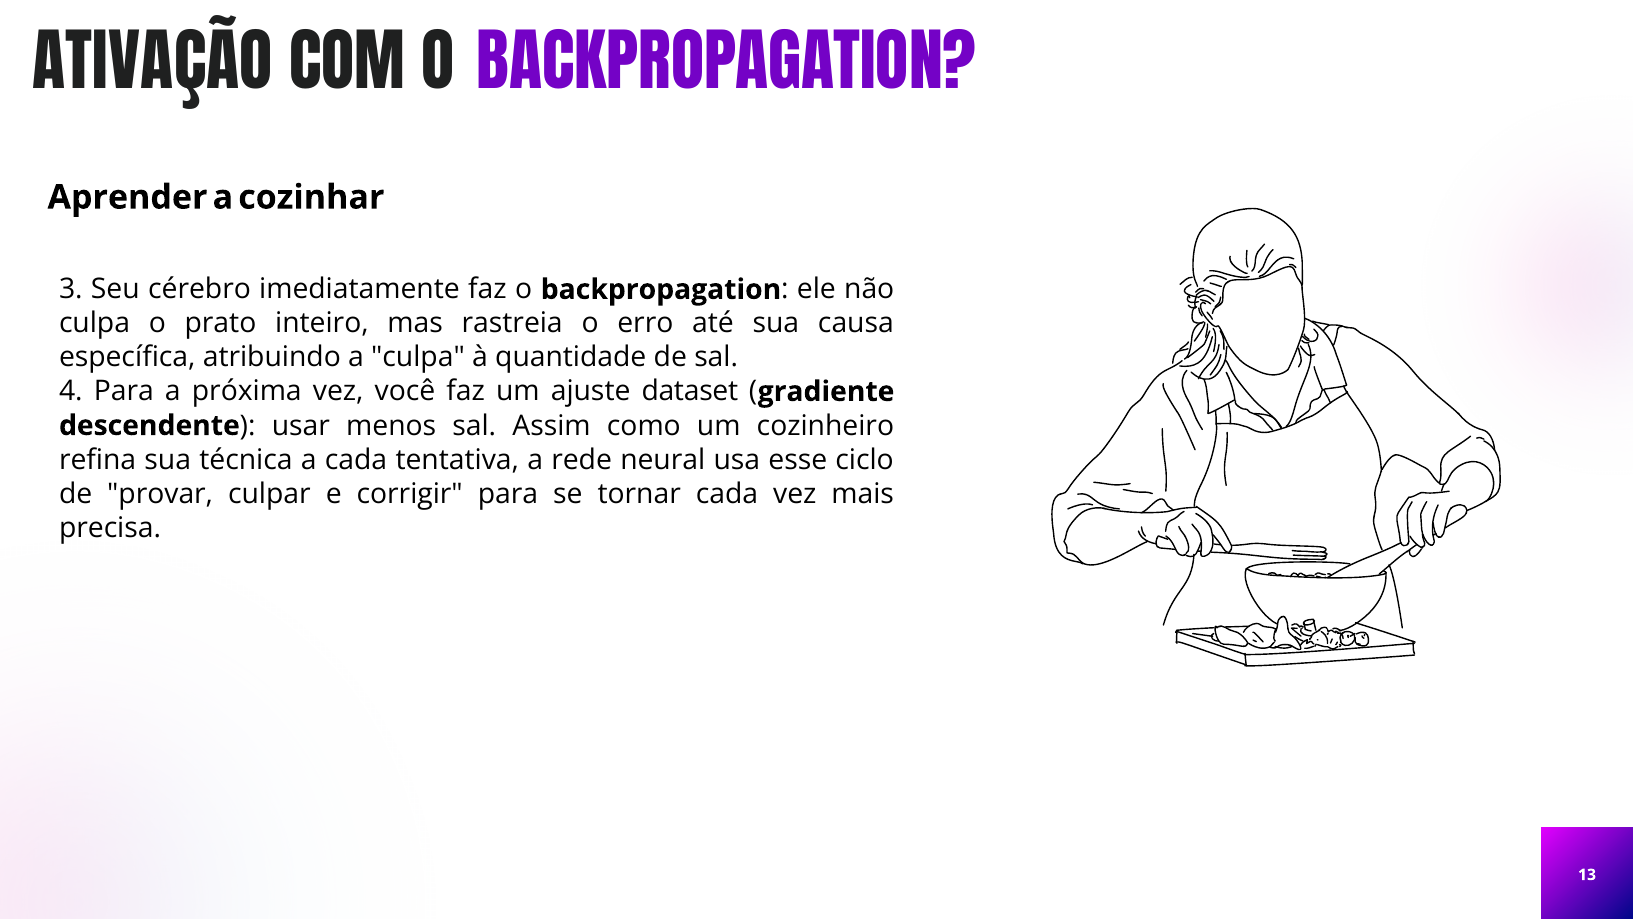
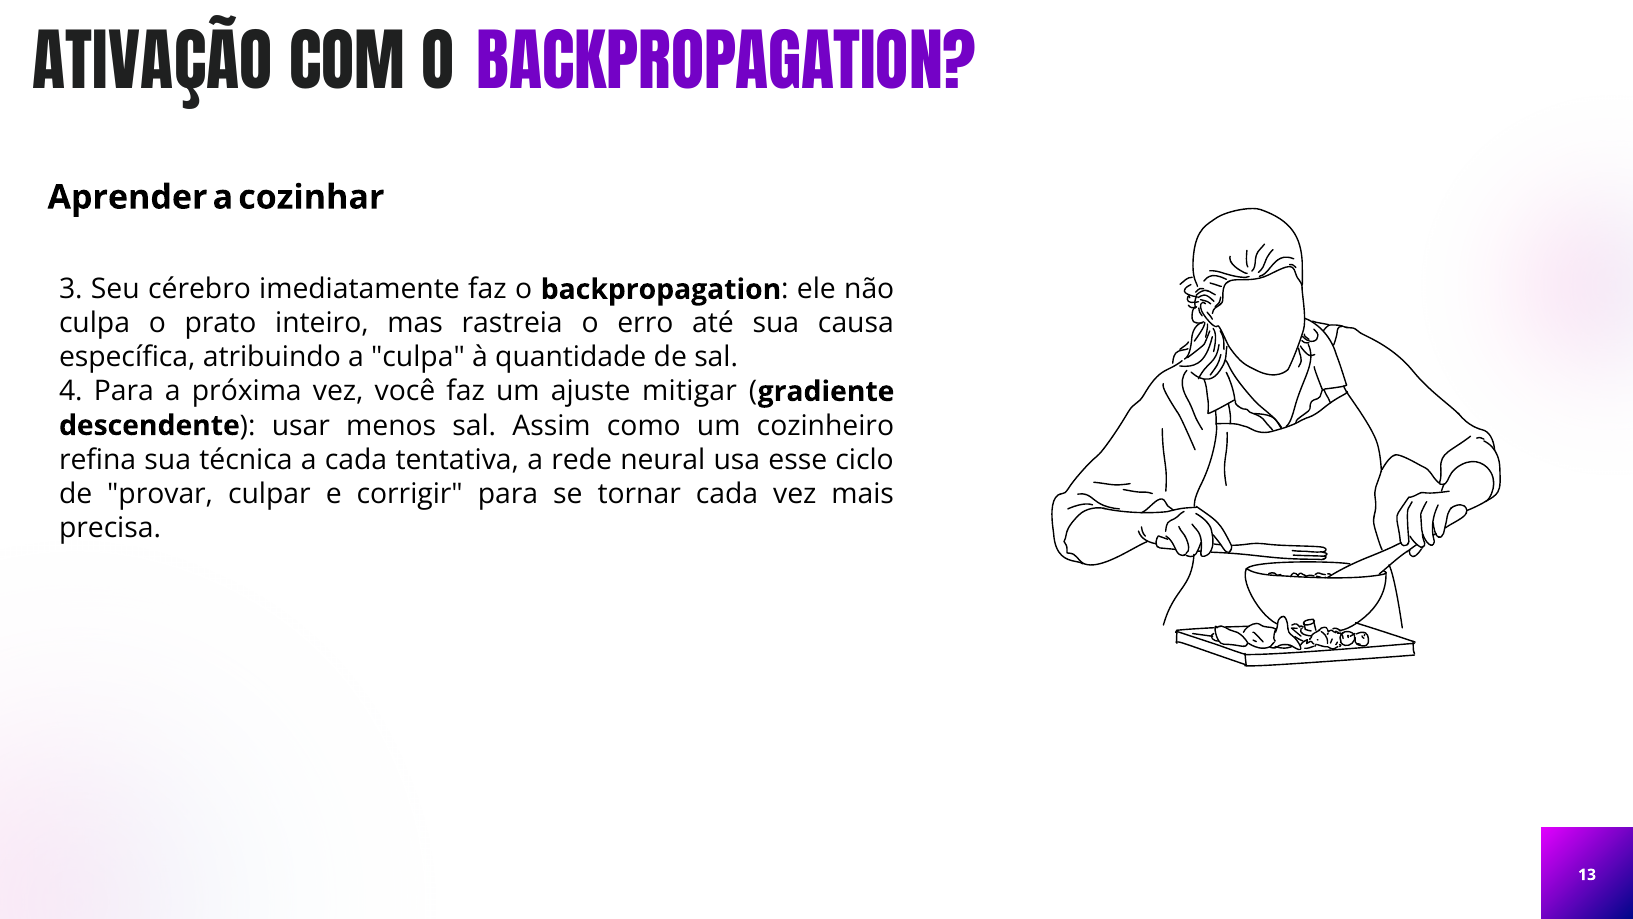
dataset: dataset -> mitigar (690, 391)
